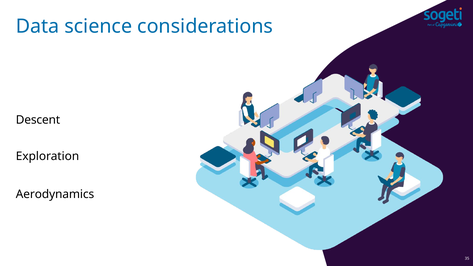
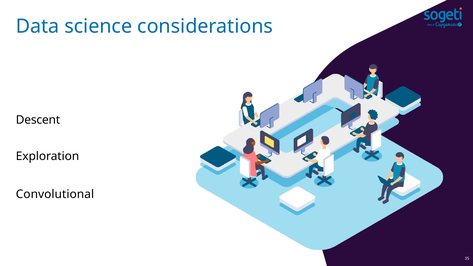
Aerodynamics: Aerodynamics -> Convolutional (55, 194)
